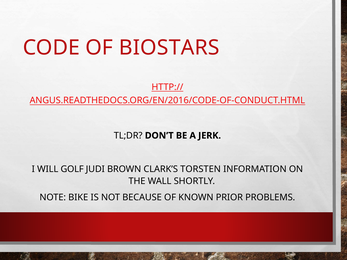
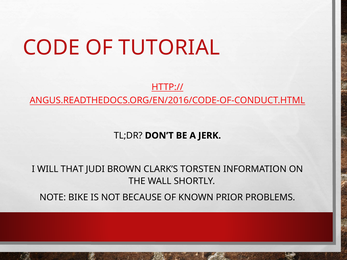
BIOSTARS: BIOSTARS -> TUTORIAL (169, 48)
GOLF: GOLF -> THAT (72, 169)
